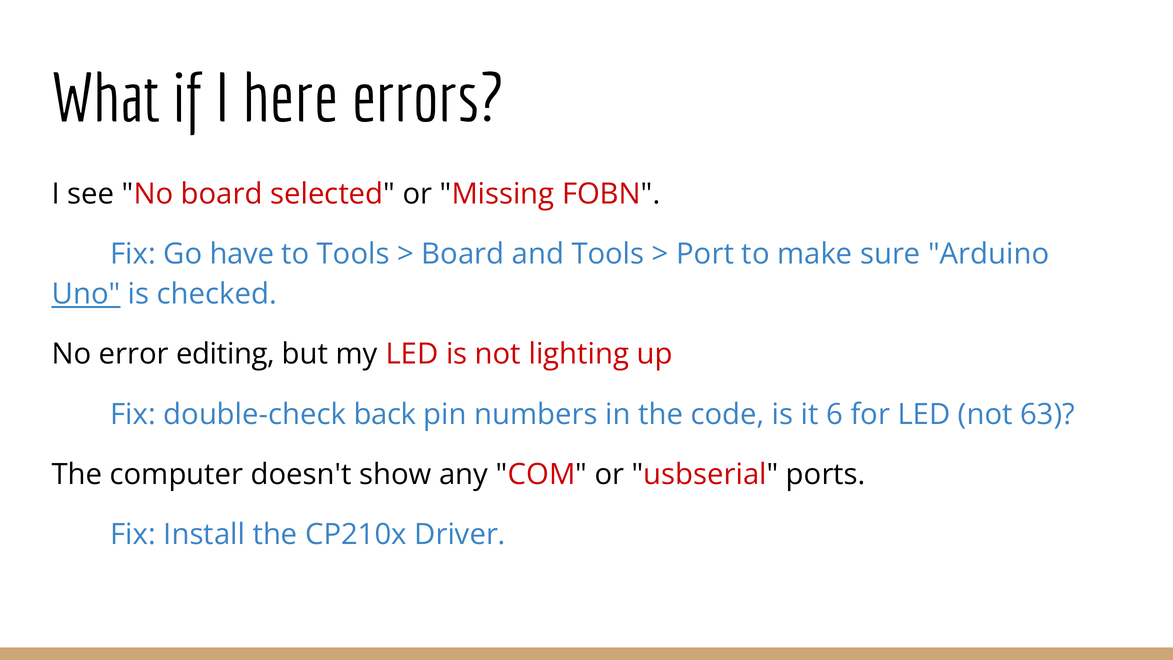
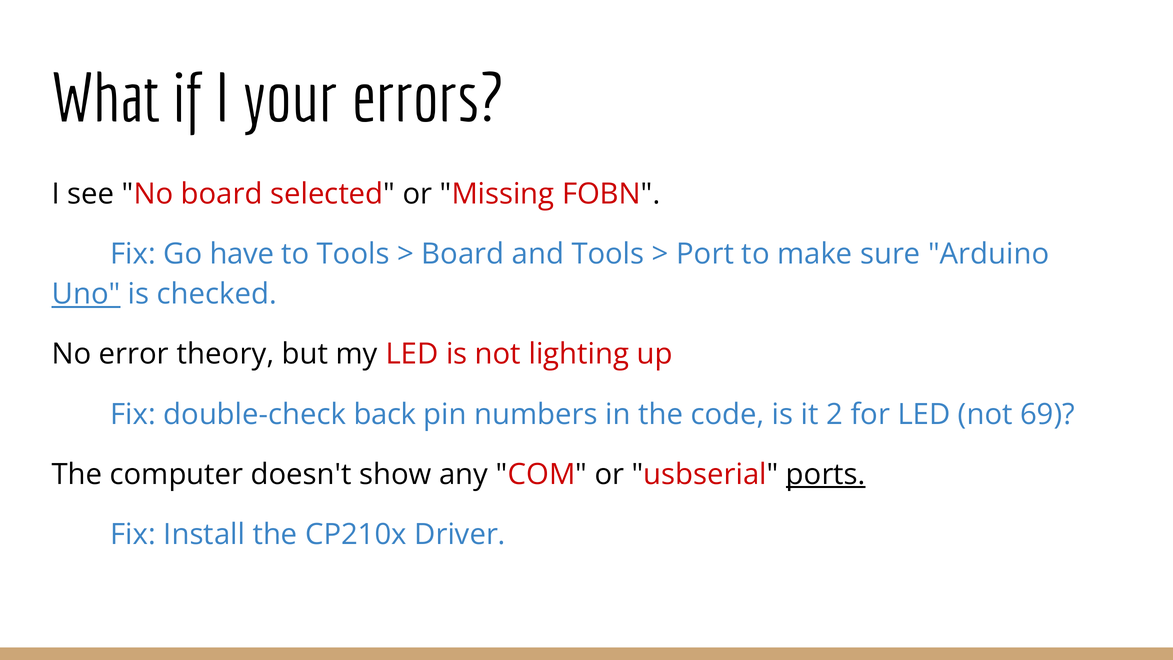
here: here -> your (291, 99)
editing: editing -> theory (225, 354)
6: 6 -> 2 (835, 414)
63: 63 -> 69 (1048, 414)
ports underline: none -> present (826, 474)
